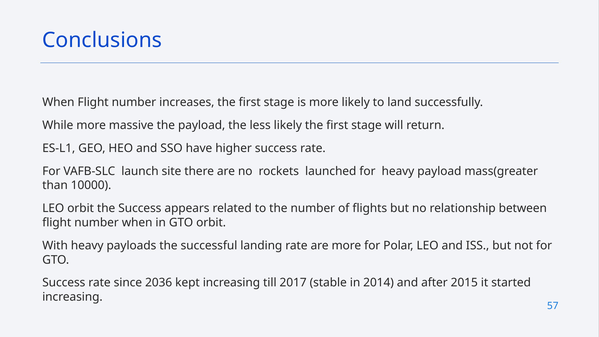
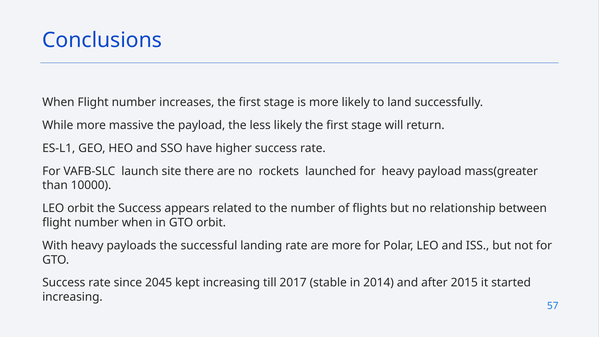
2036: 2036 -> 2045 (159, 283)
